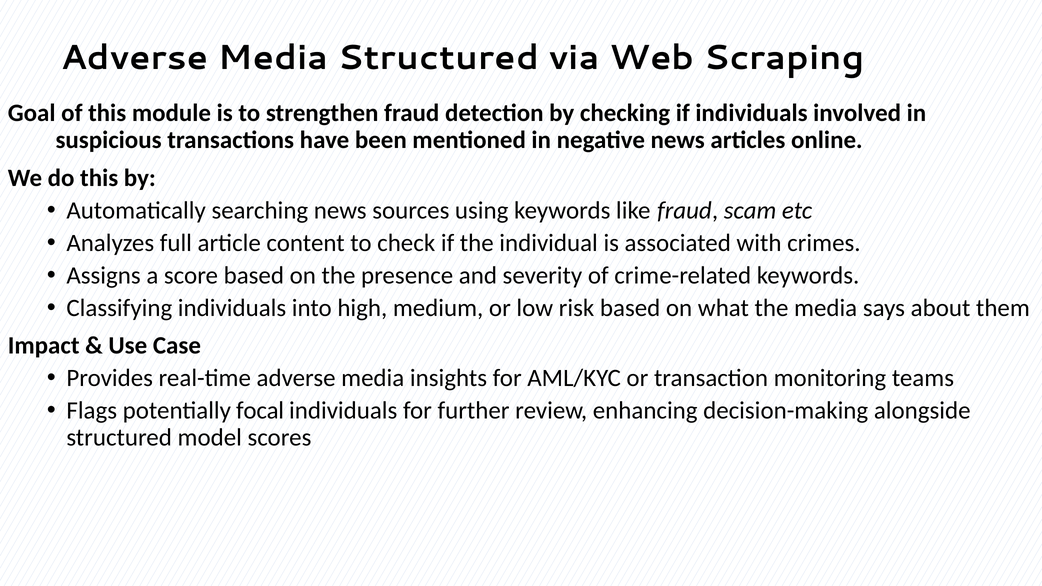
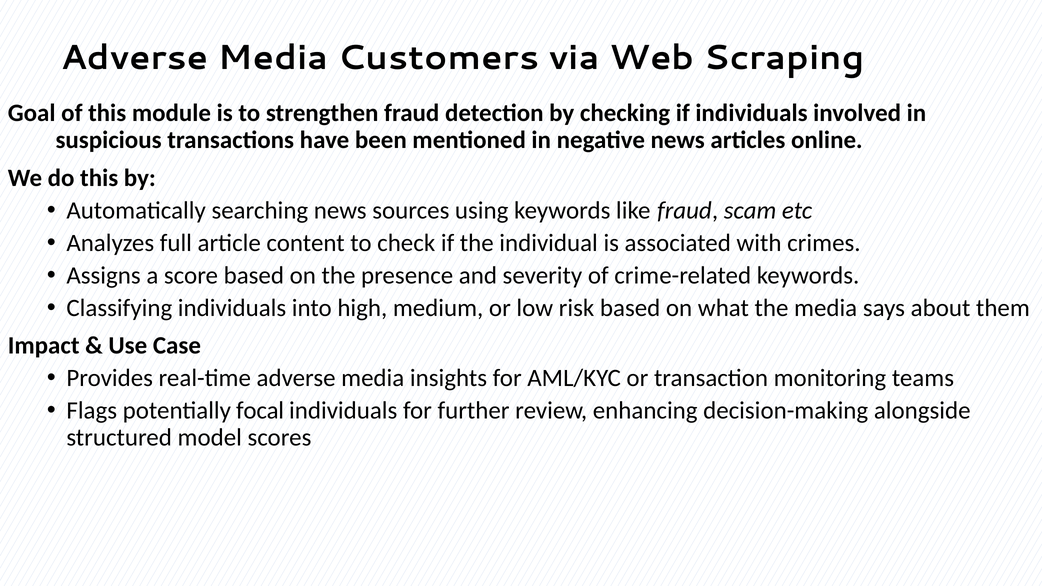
Media Structured: Structured -> Customers (438, 58)
